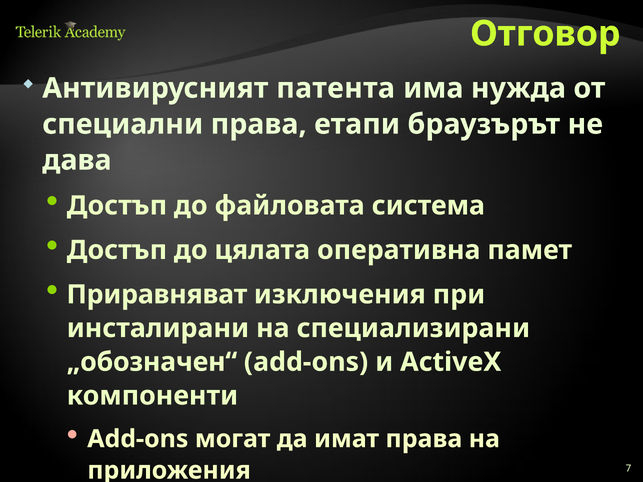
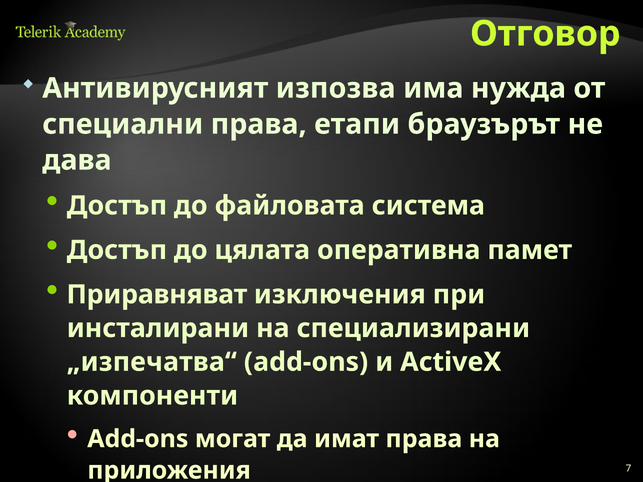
патента: патента -> изпозва (336, 88)
„обозначен“: „обозначен“ -> „изпечатва“ (152, 362)
